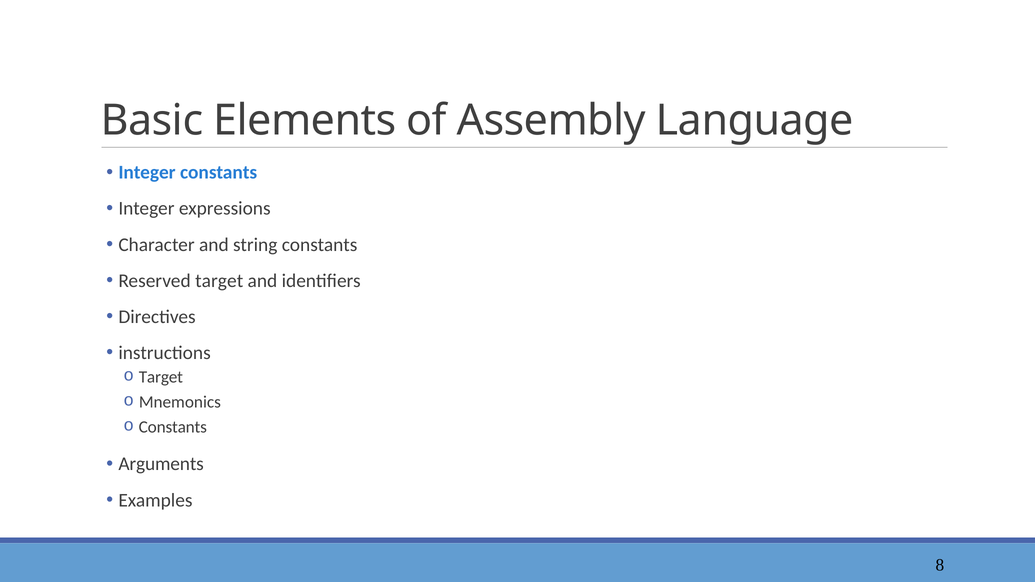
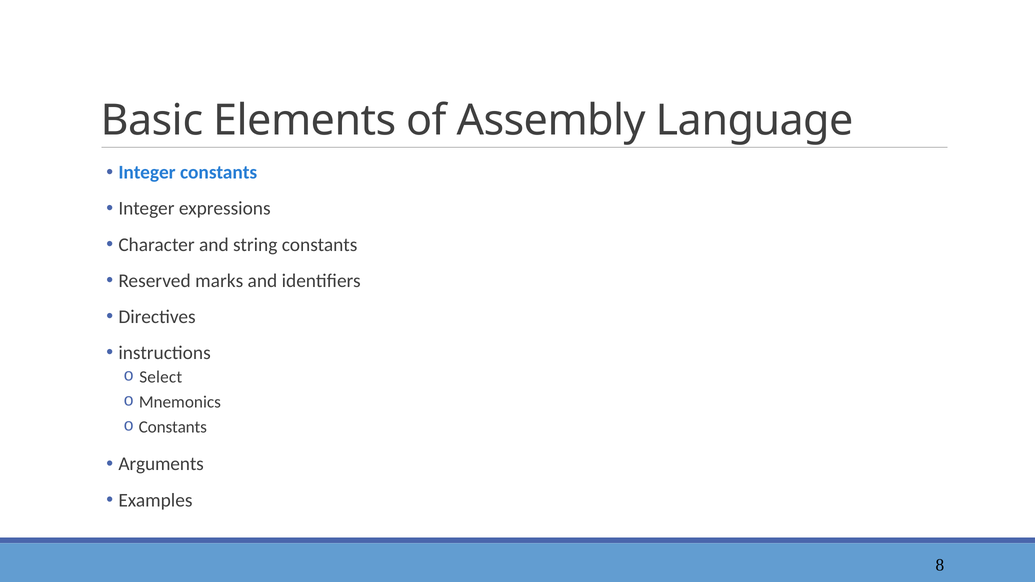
Reserved target: target -> marks (219, 281)
Target: Target -> Select (161, 377)
